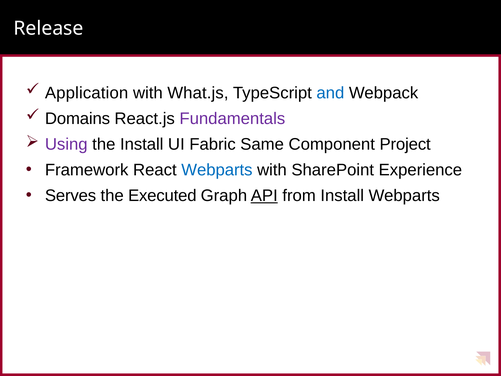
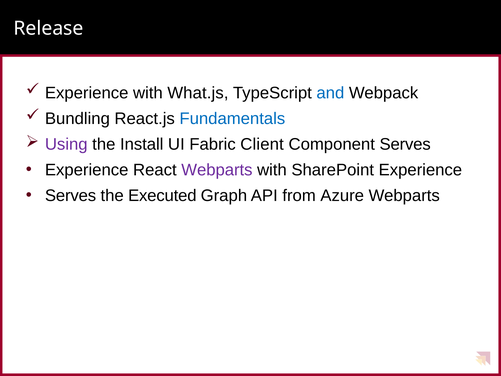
Application: Application -> Experience (87, 93)
Domains: Domains -> Bundling (77, 119)
Fundamentals colour: purple -> blue (232, 119)
Same: Same -> Client (262, 144)
Component Project: Project -> Serves (405, 144)
Framework: Framework -> Experience (87, 170)
Webparts colour: blue -> purple (217, 170)
API underline: present -> none (264, 196)
from Install: Install -> Azure (342, 196)
